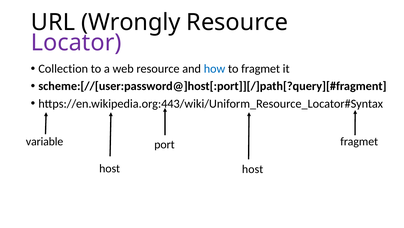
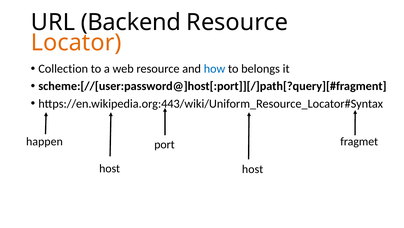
Wrongly: Wrongly -> Backend (131, 22)
Locator colour: purple -> orange (76, 43)
to fragmet: fragmet -> belongs (261, 69)
variable: variable -> happen (44, 141)
